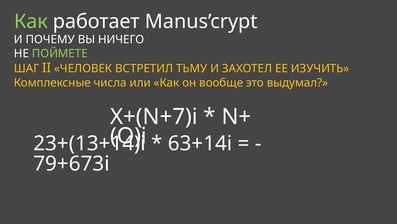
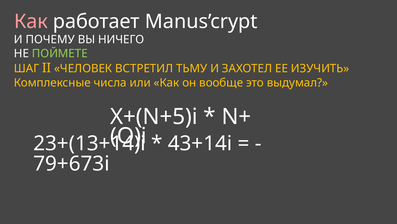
Как colour: light green -> pink (31, 21)
X+(N+7)i: X+(N+7)i -> X+(N+5)i (154, 116)
63+14i: 63+14i -> 43+14i (200, 143)
